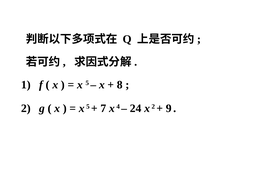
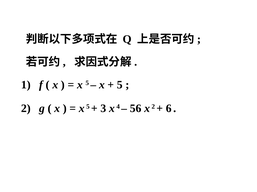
8: 8 -> 5 (120, 85)
7: 7 -> 3 (103, 109)
24: 24 -> 56 (136, 109)
9: 9 -> 6 (169, 109)
